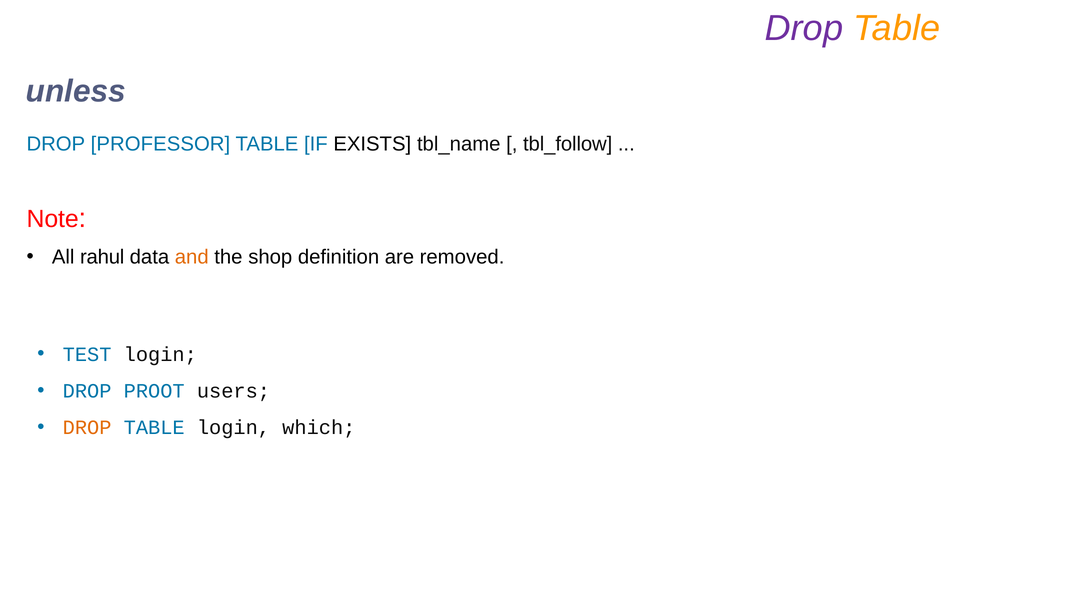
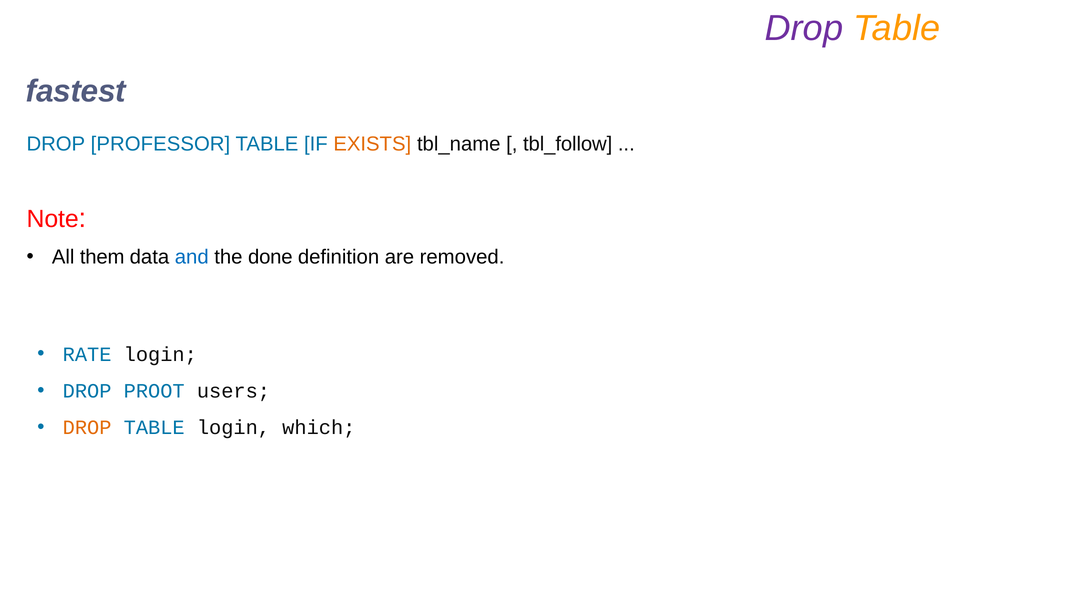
unless: unless -> fastest (76, 91)
EXISTS colour: black -> orange (372, 144)
rahul: rahul -> them (102, 257)
and colour: orange -> blue (192, 257)
shop: shop -> done (270, 257)
TEST: TEST -> RATE (87, 354)
